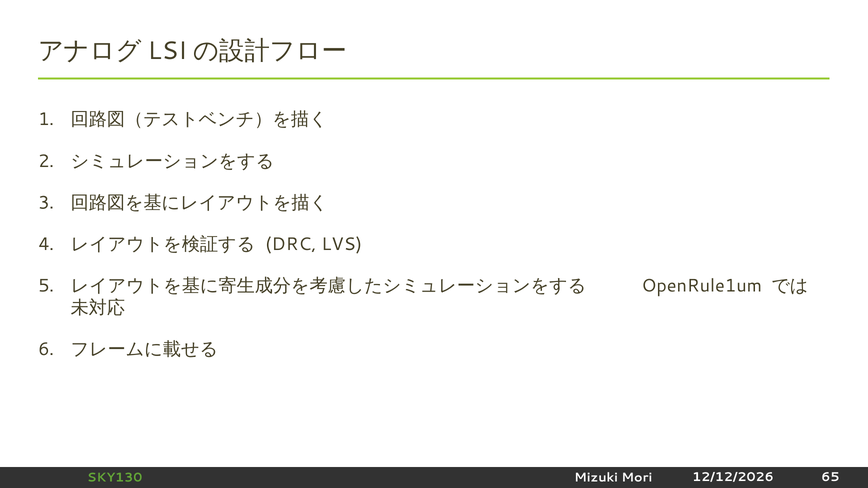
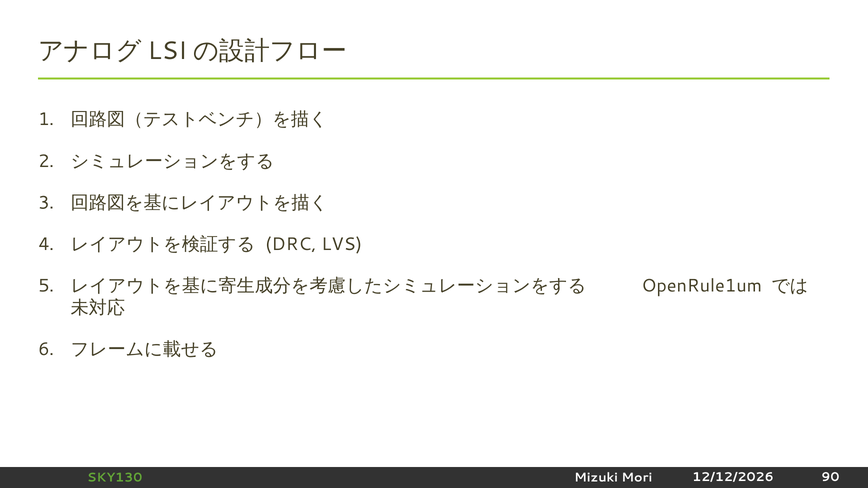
65: 65 -> 90 (830, 477)
